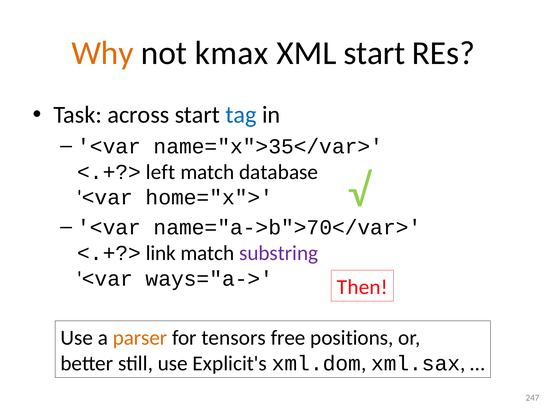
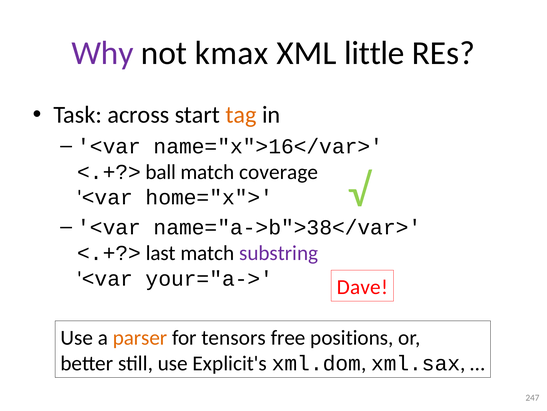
Why colour: orange -> purple (102, 53)
XML start: start -> little (374, 53)
tag colour: blue -> orange (241, 115)
name="x">35</var>: name="x">35</var> -> name="x">16</var> (268, 146)
left: left -> ball (161, 172)
database: database -> coverage (279, 172)
name="a->b">70</var>: name="a->b">70</var> -> name="a->b">38</var> (287, 227)
link: link -> last (161, 253)
ways="a->: ways="a-> -> your="a-> (209, 278)
Then: Then -> Dave (362, 287)
